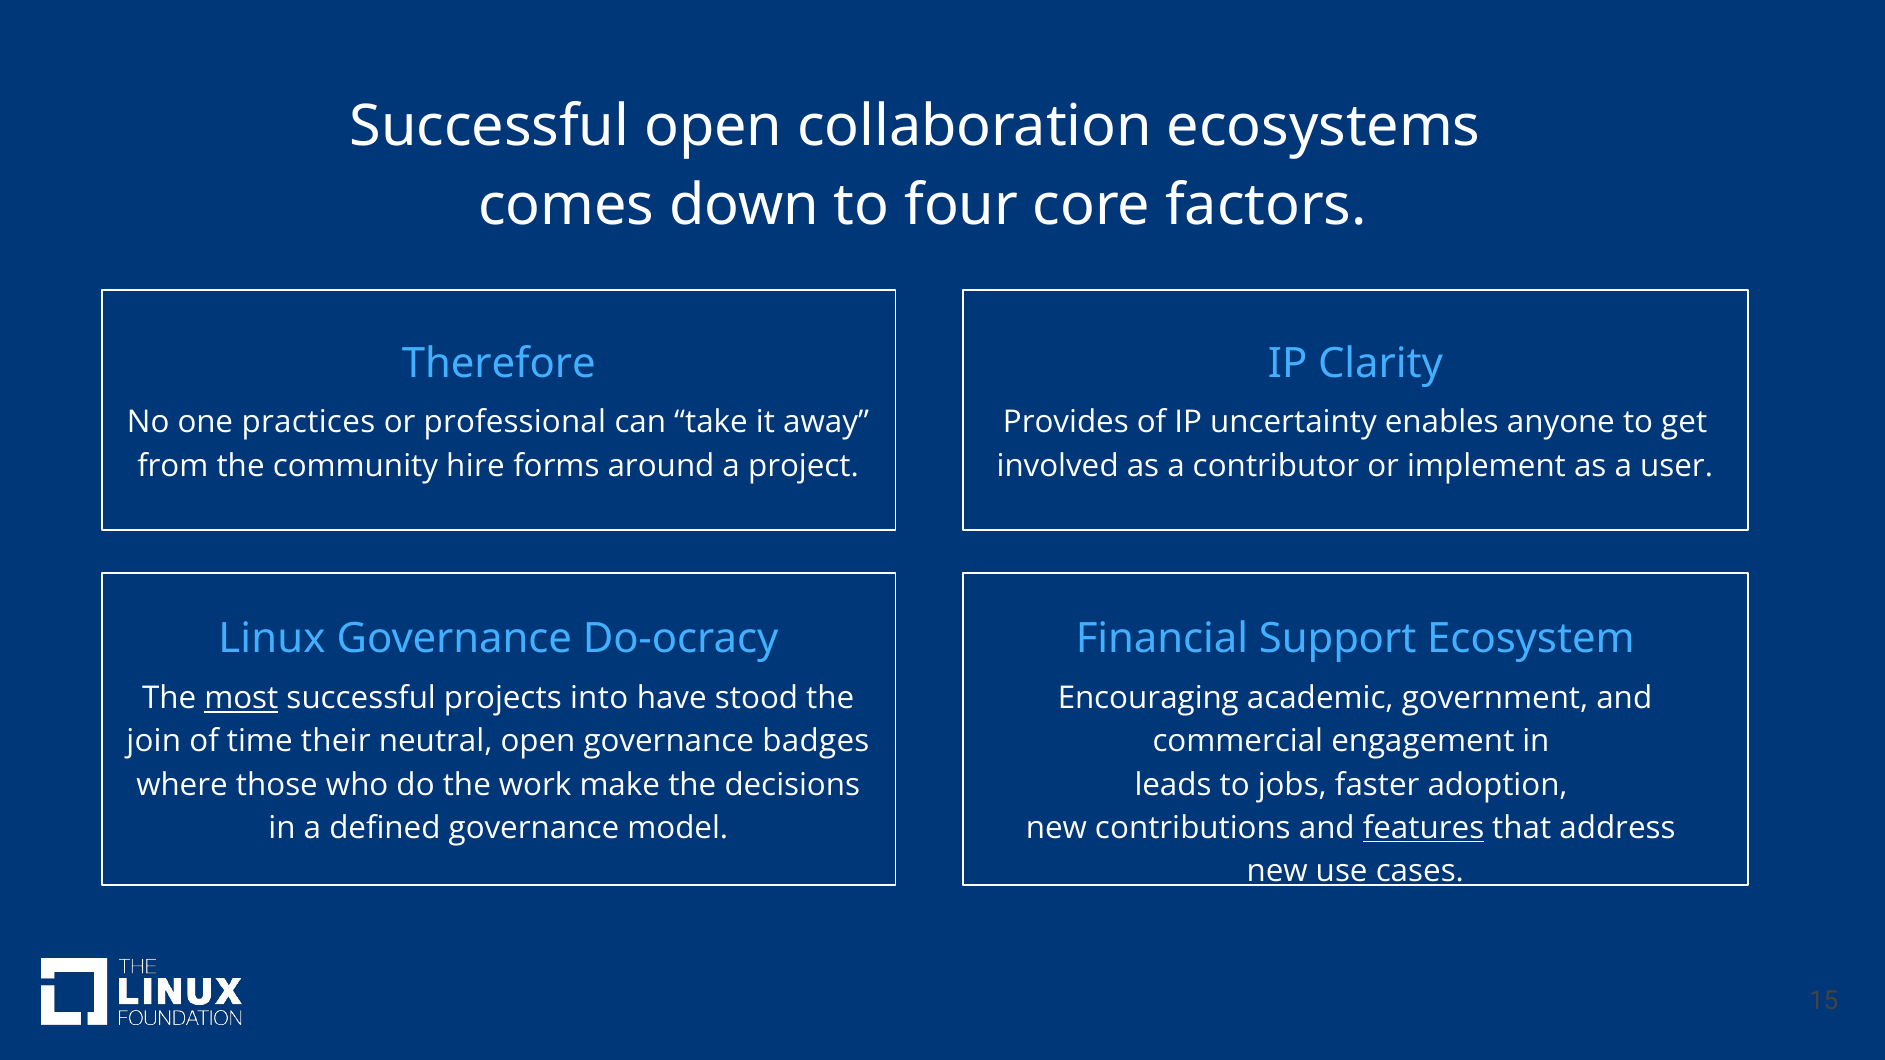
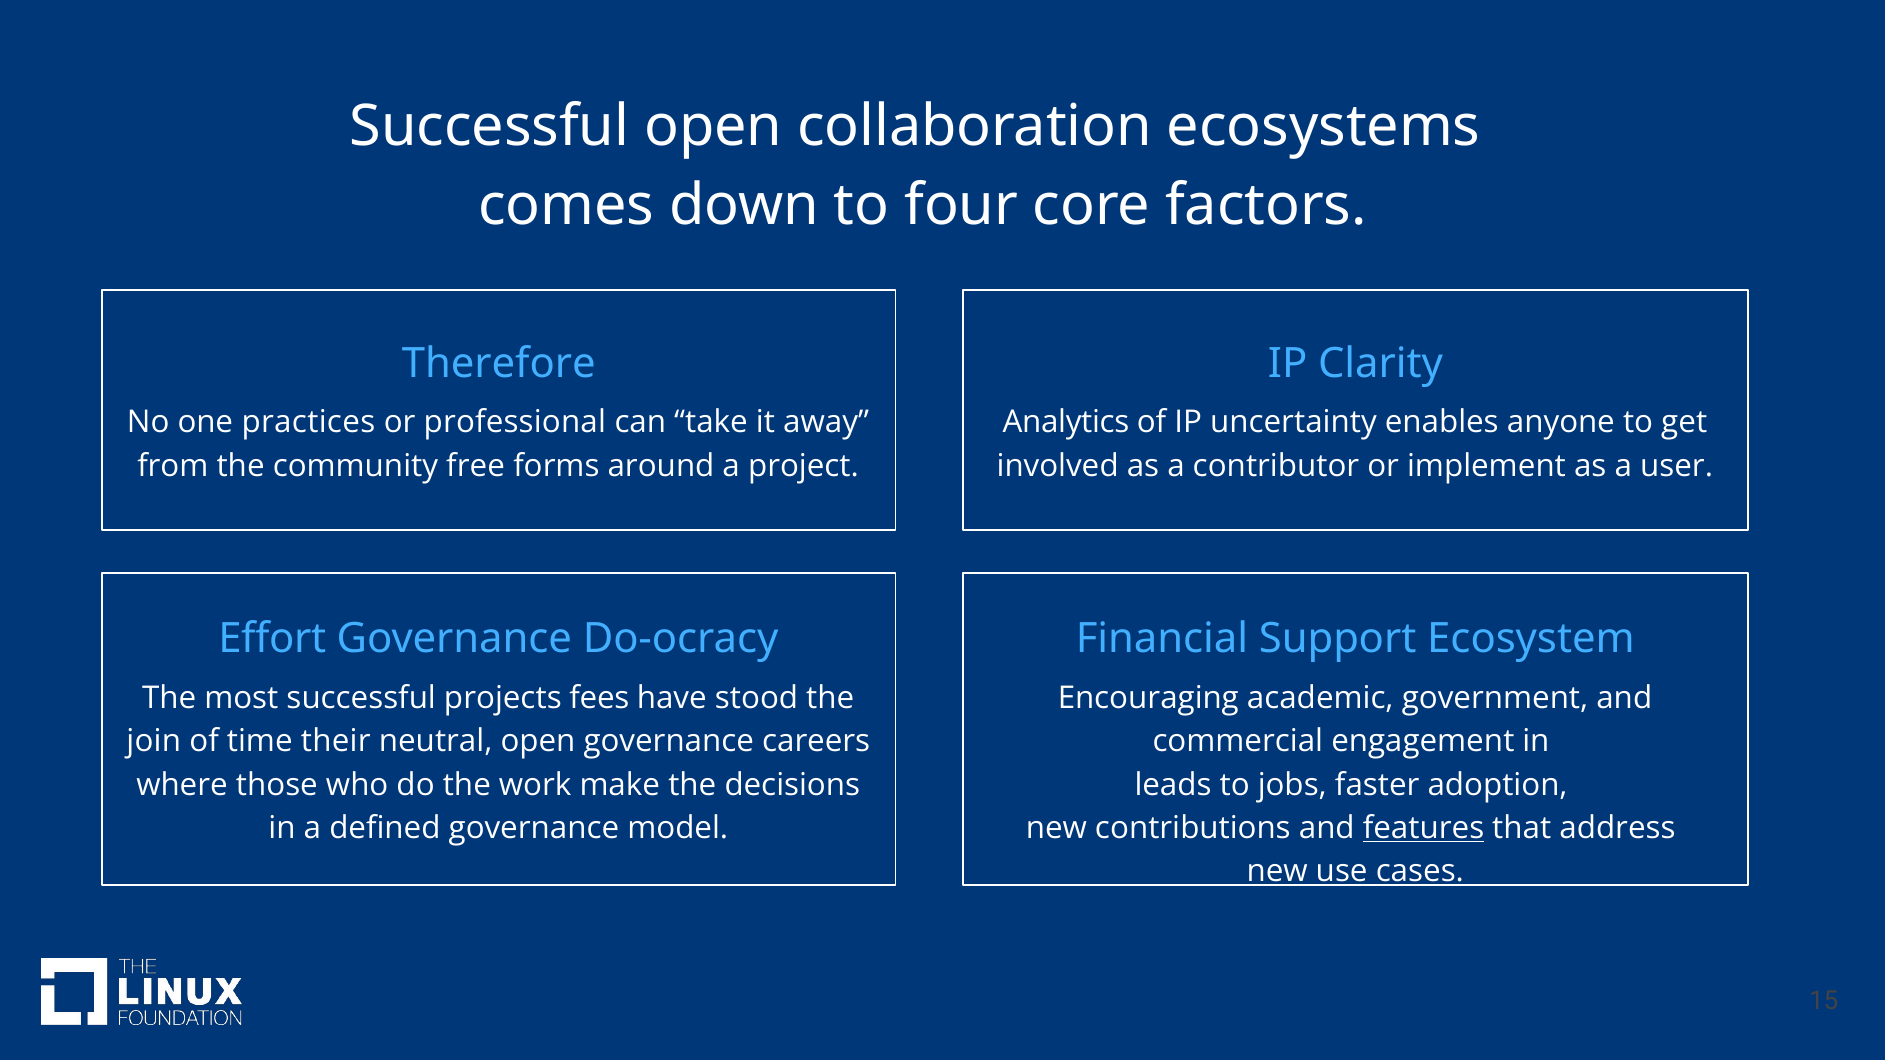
Provides: Provides -> Analytics (1066, 423)
hire: hire -> free (476, 466)
Linux: Linux -> Effort (272, 639)
most underline: present -> none (241, 698)
into: into -> fees (599, 698)
badges: badges -> careers (816, 742)
